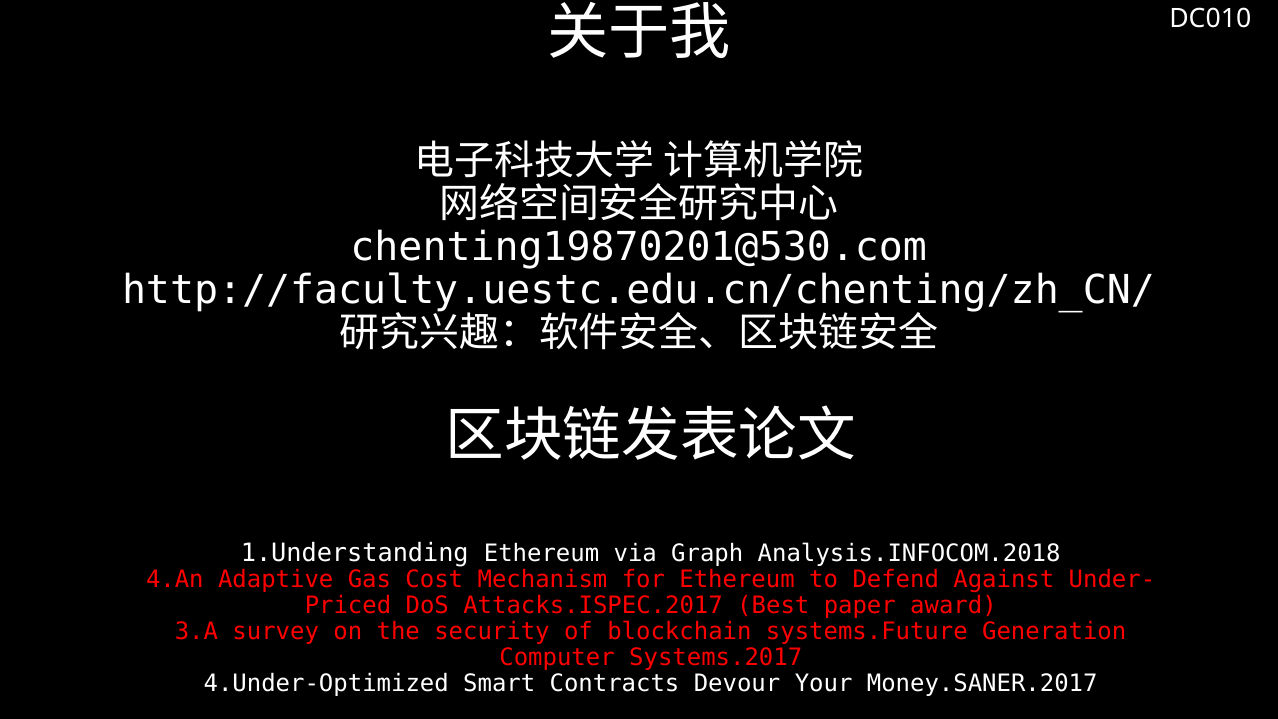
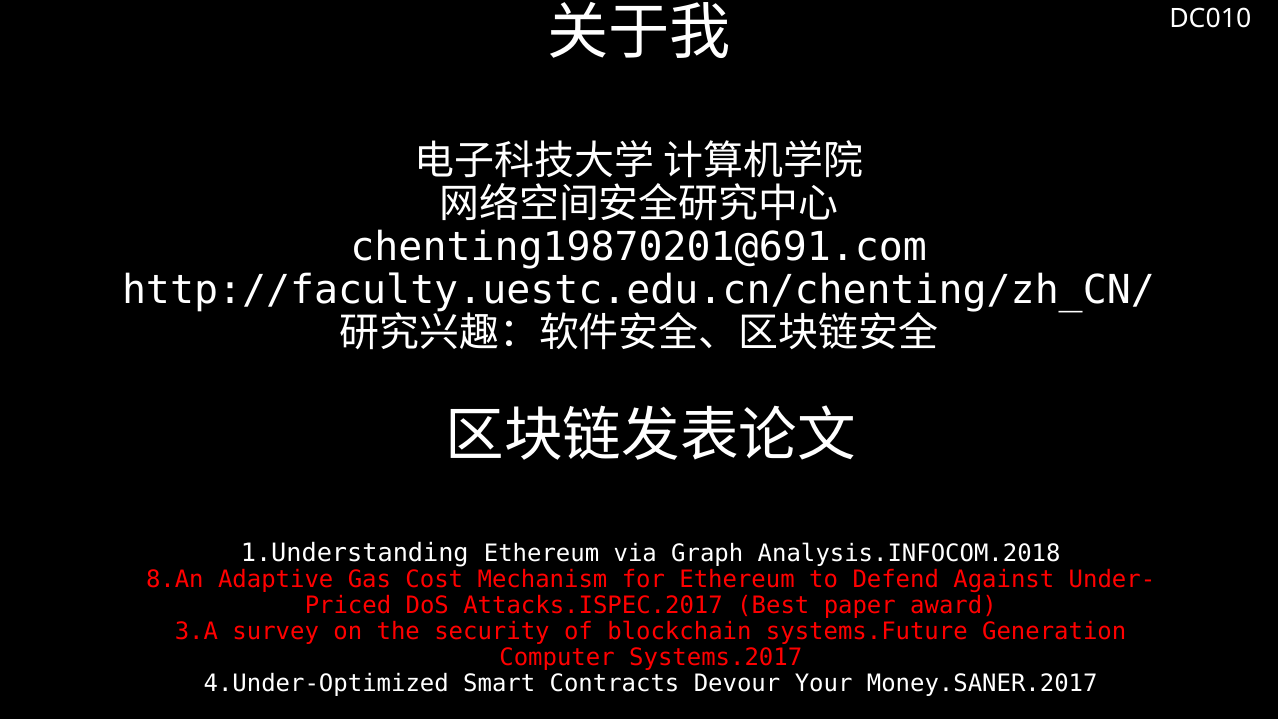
chenting19870201@530.com: chenting19870201@530.com -> chenting19870201@691.com (639, 247)
4.An: 4.An -> 8.An (175, 580)
